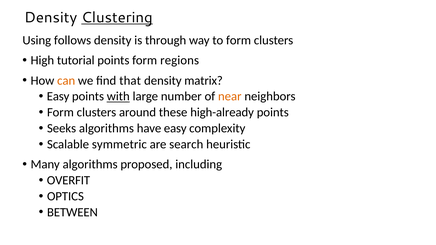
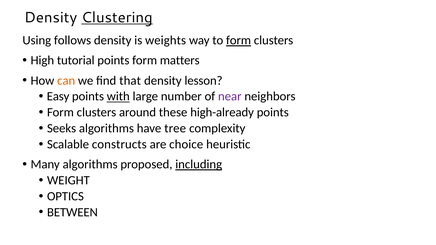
through: through -> weights (166, 40)
form underline: none -> present (239, 40)
regions: regions -> matters (180, 61)
matrix: matrix -> lesson (204, 81)
near colour: orange -> purple (230, 97)
have easy: easy -> tree (175, 129)
symmetric: symmetric -> constructs (119, 144)
search: search -> choice (186, 144)
including underline: none -> present (199, 165)
OVERFIT: OVERFIT -> WEIGHT (68, 181)
